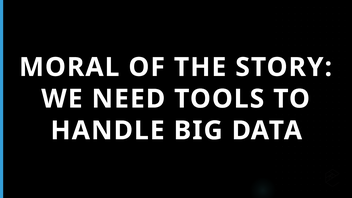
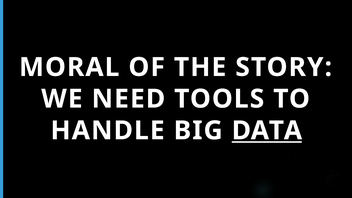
DATA underline: none -> present (267, 131)
